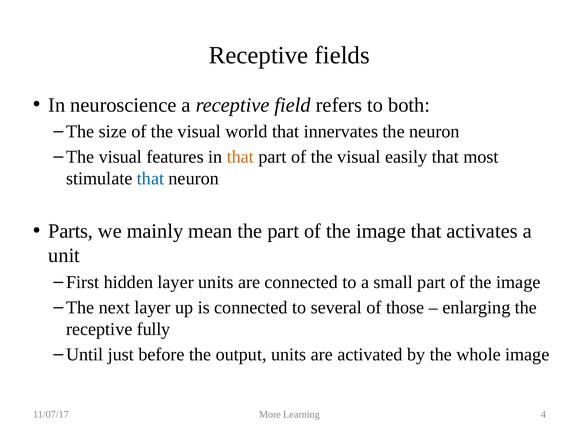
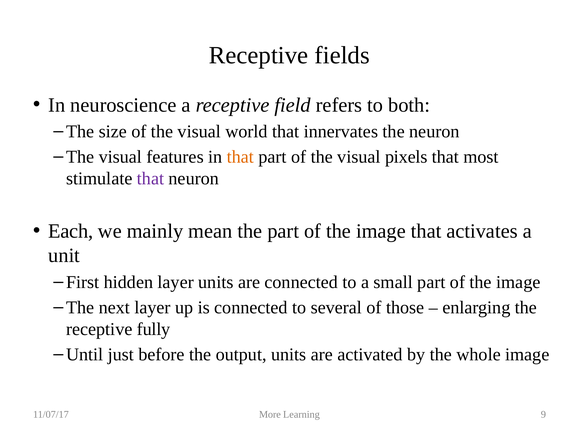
easily: easily -> pixels (406, 157)
that colour: blue -> purple (150, 179)
Parts: Parts -> Each (71, 231)
4: 4 -> 9 (543, 415)
